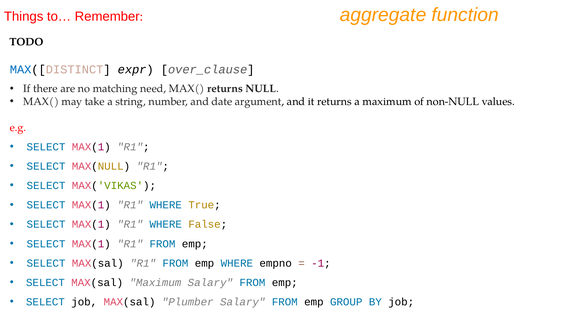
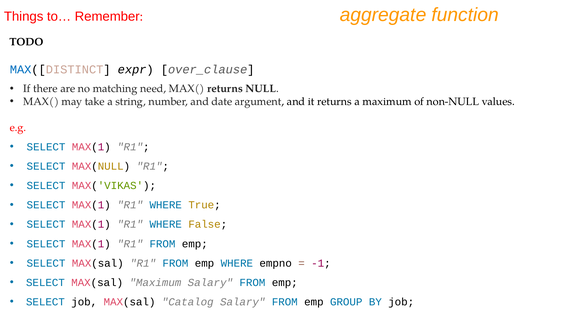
Plumber: Plumber -> Catalog (188, 302)
